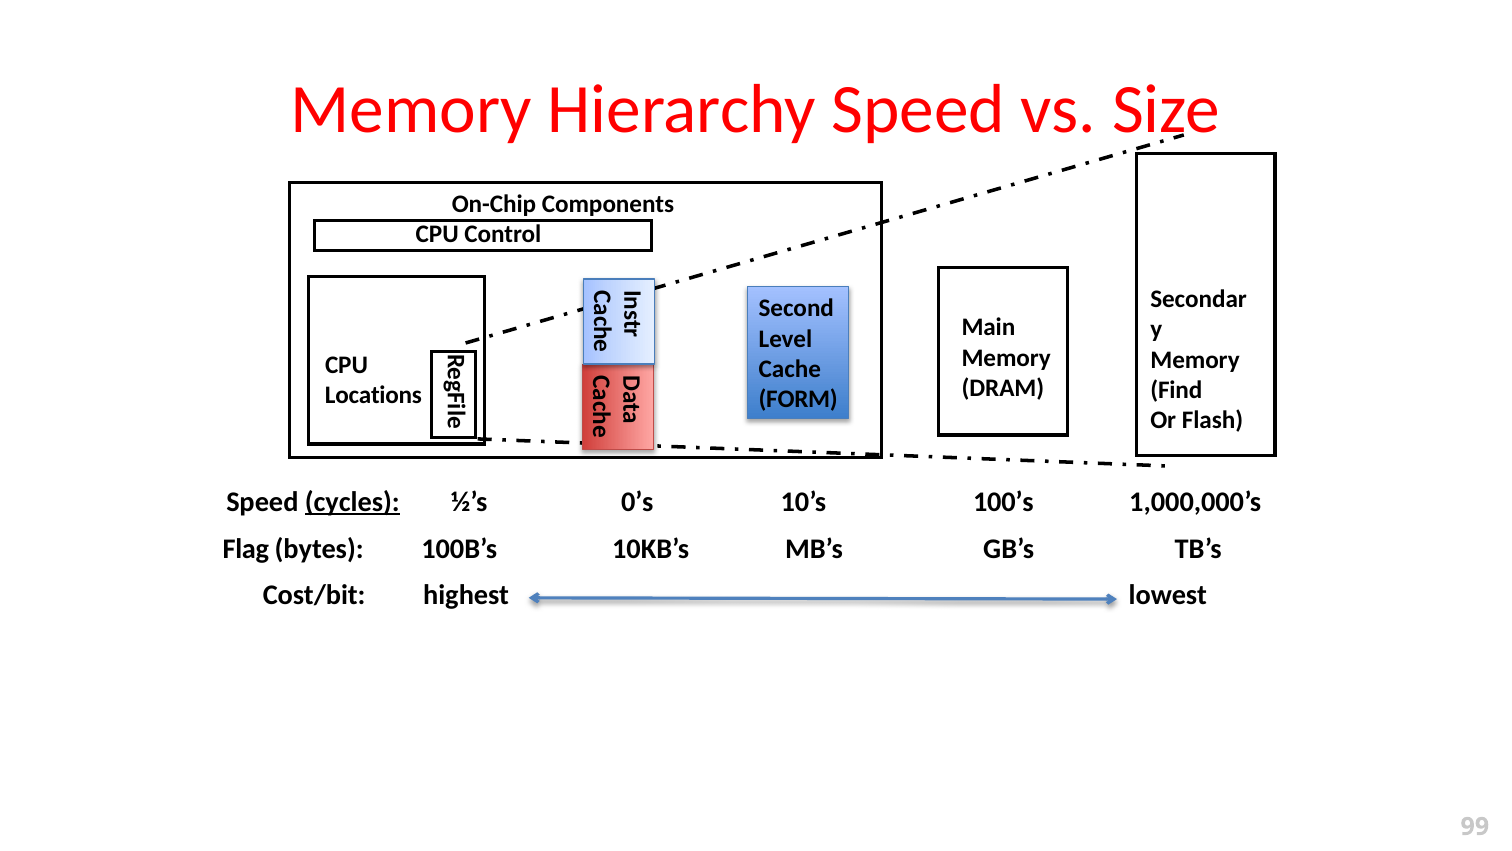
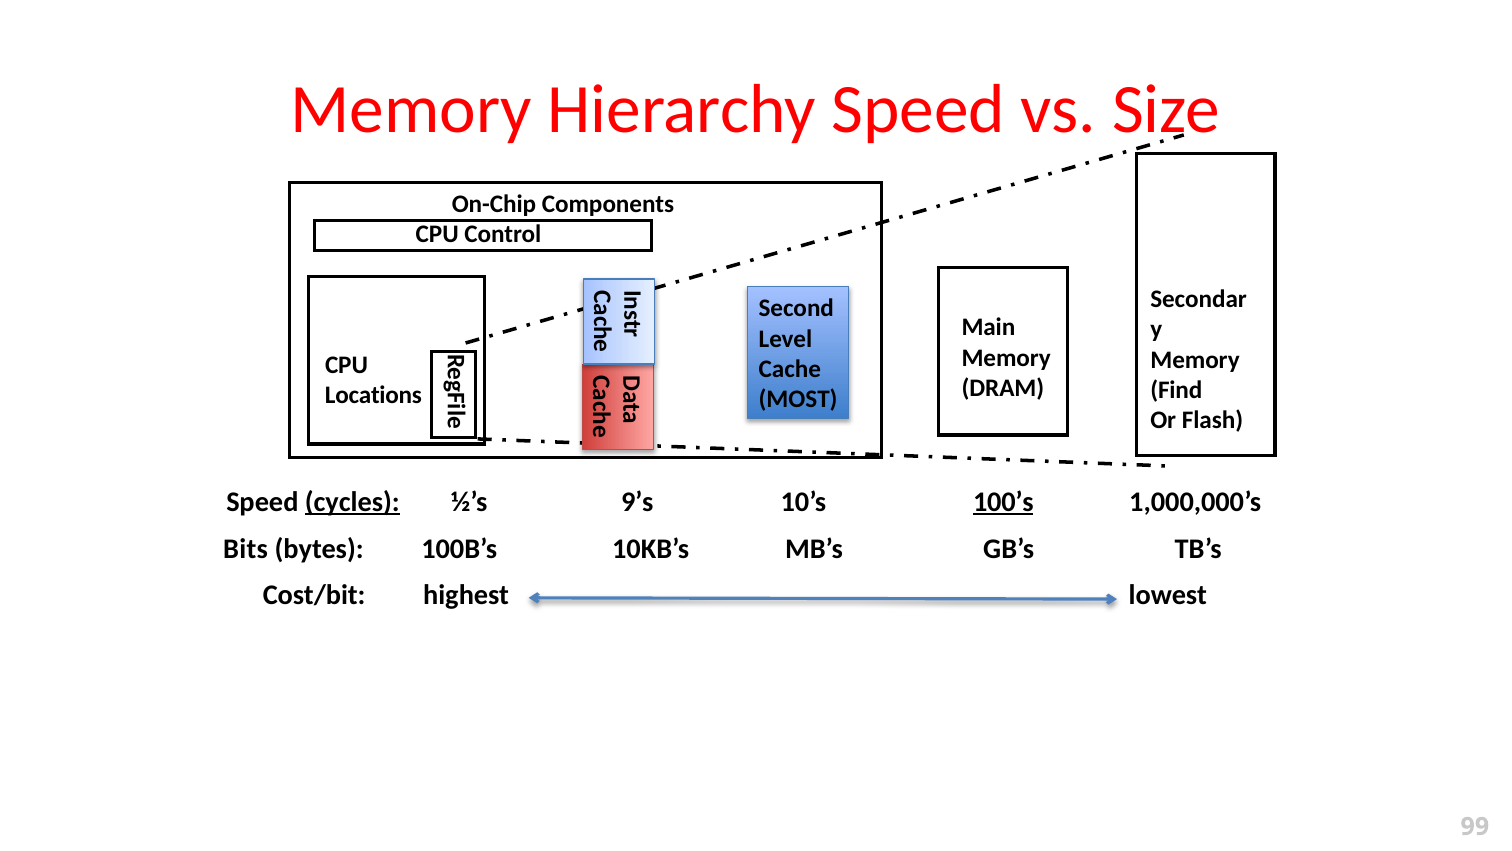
FORM: FORM -> MOST (798, 399)
0’s: 0’s -> 9’s (637, 501)
100’s underline: none -> present (1003, 501)
Flag: Flag -> Bits (246, 549)
